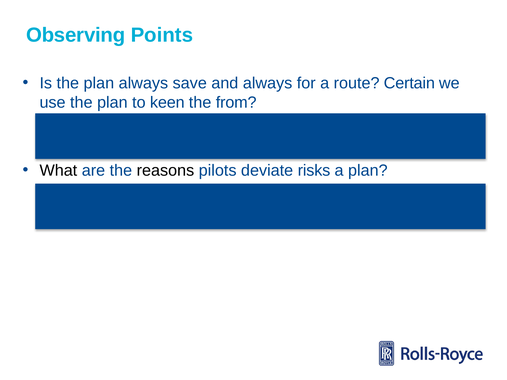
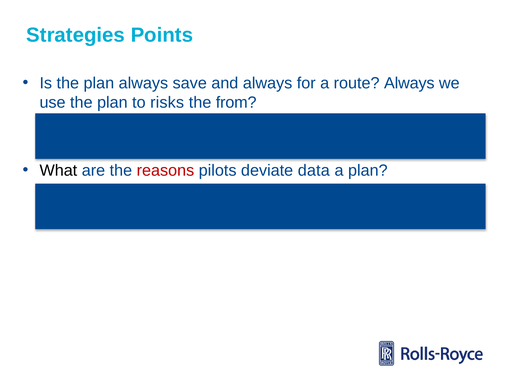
Observing: Observing -> Strategies (76, 35)
route Certain: Certain -> Always (409, 83)
keen: keen -> risks (167, 103)
reasons colour: black -> red (165, 171)
risks: risks -> data (314, 171)
